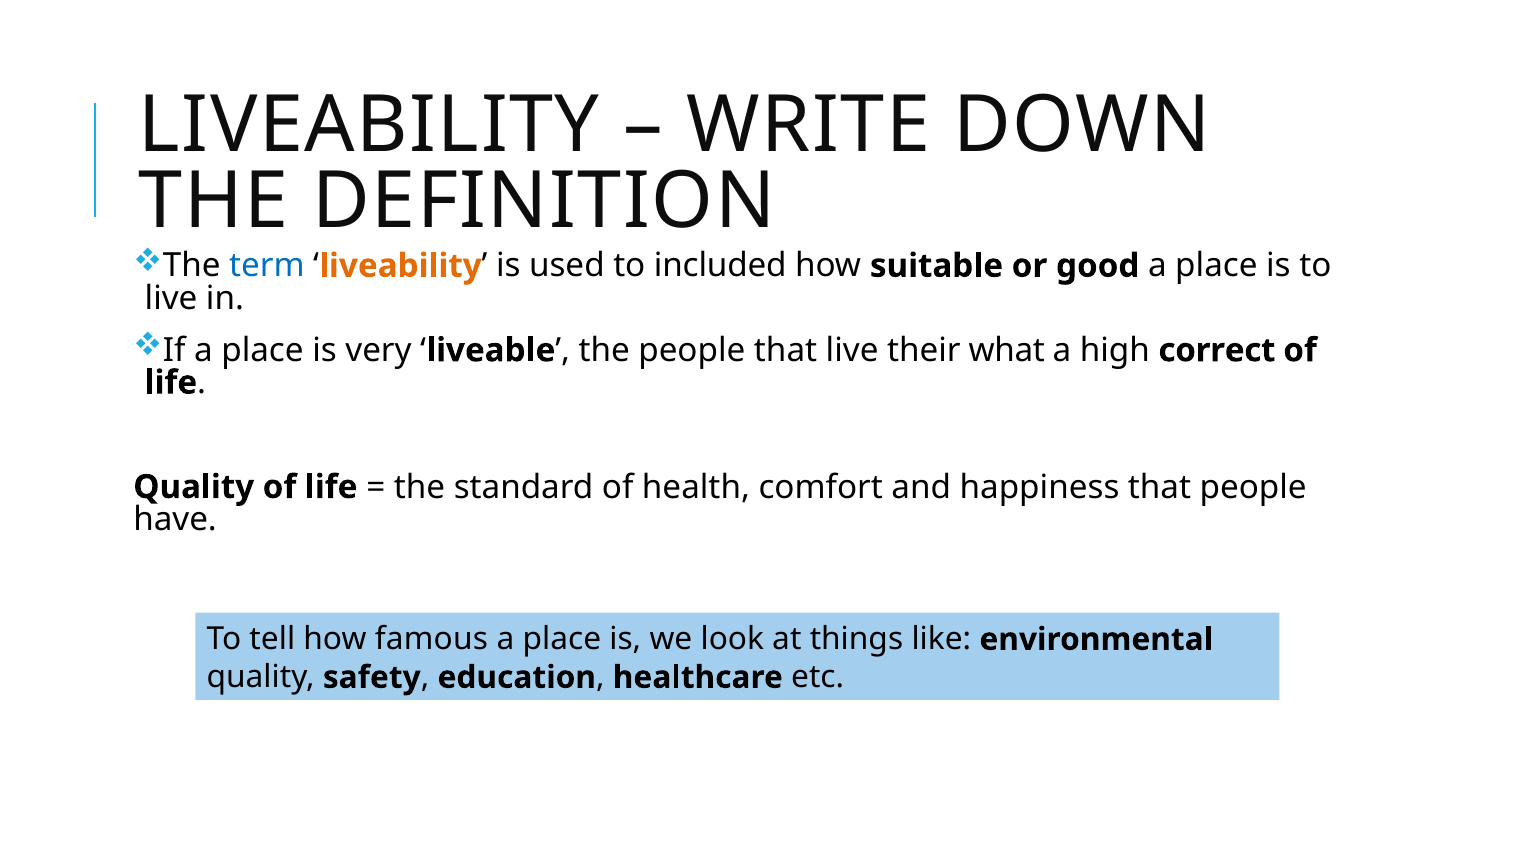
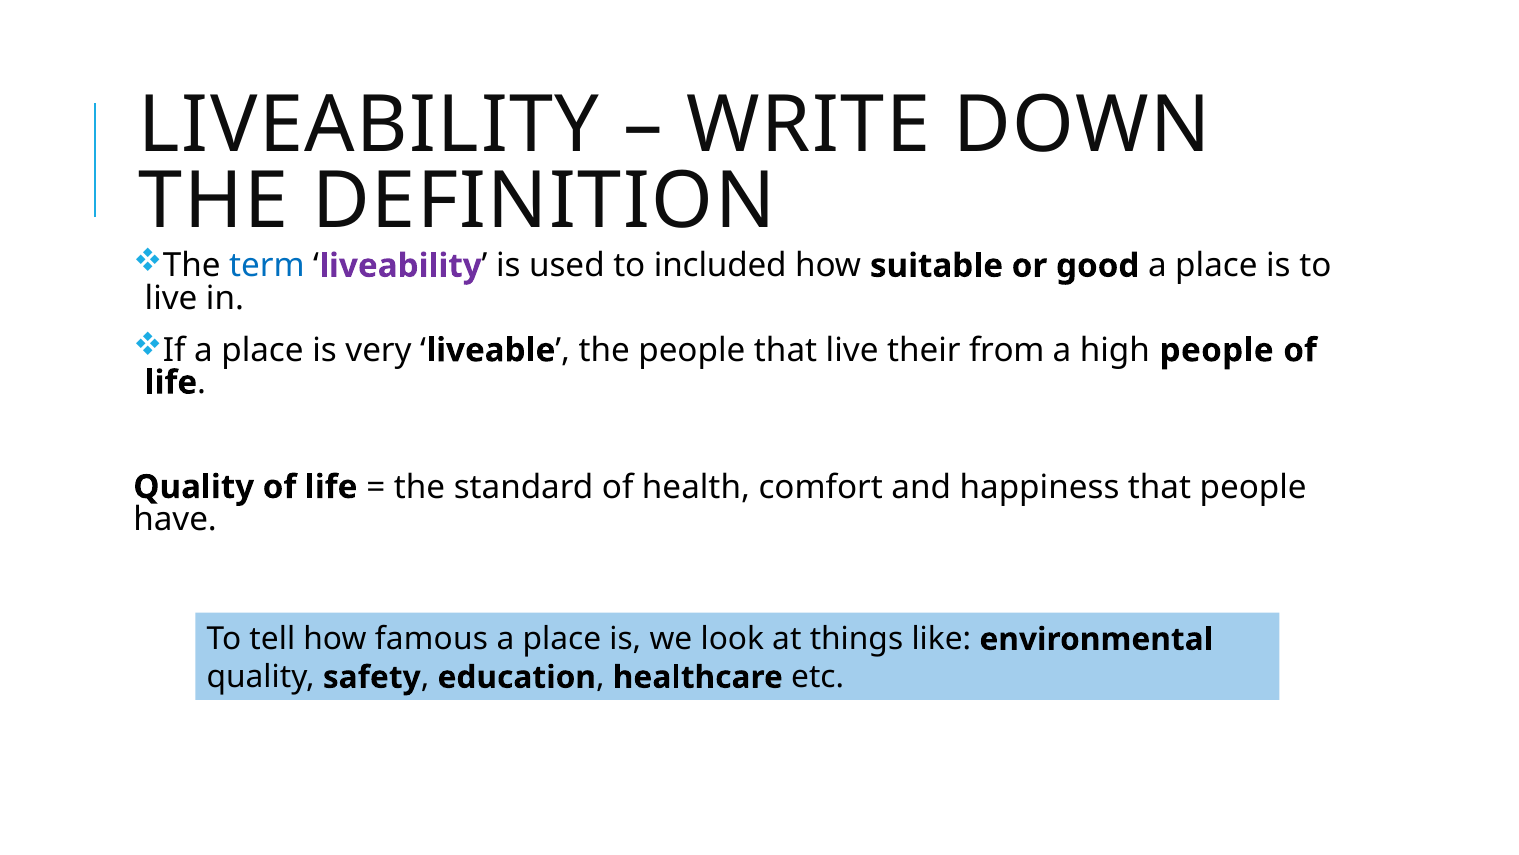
liveability colour: orange -> purple (400, 266)
what: what -> from (1007, 350)
high correct: correct -> people (1217, 350)
